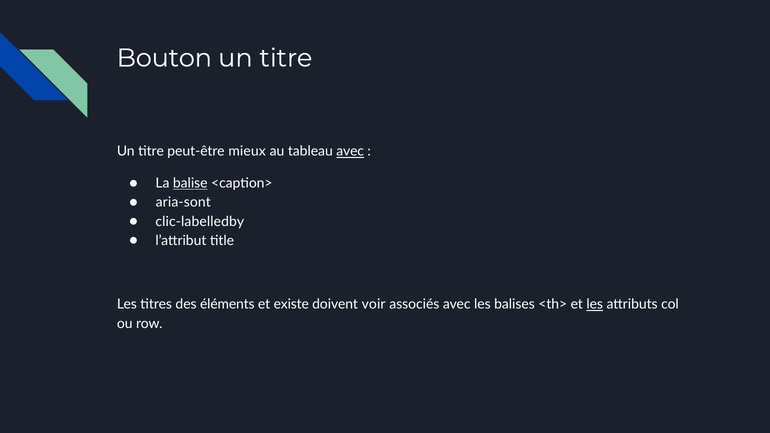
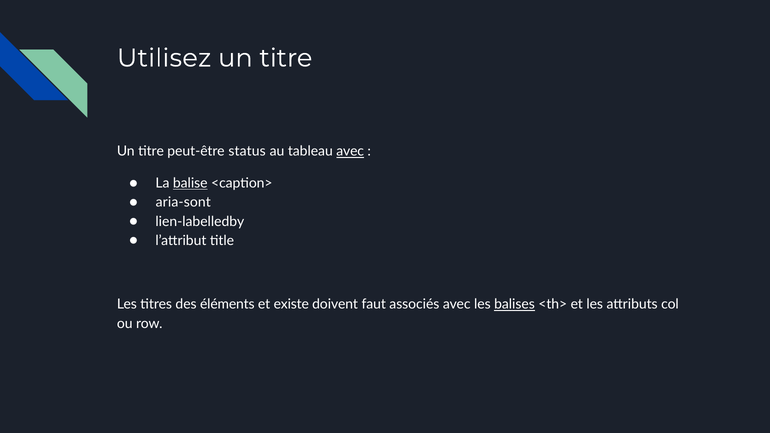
Bouton: Bouton -> Utilisez (164, 58)
mieux: mieux -> status (247, 151)
clic-labelledby: clic-labelledby -> lien-labelledby (200, 222)
voir: voir -> faut (374, 304)
balises underline: none -> present (514, 304)
les underline: present -> none (595, 304)
